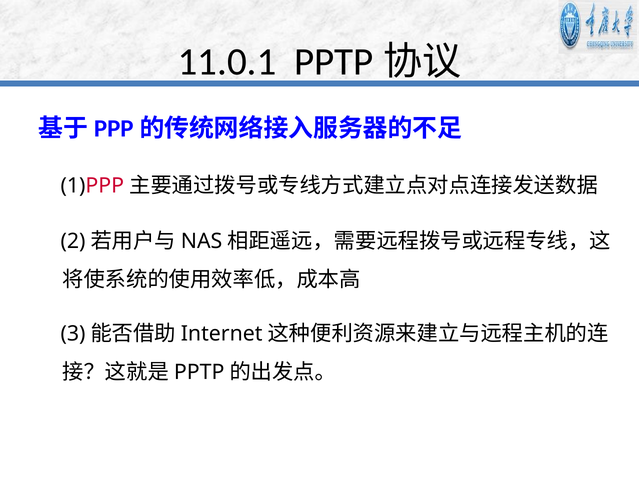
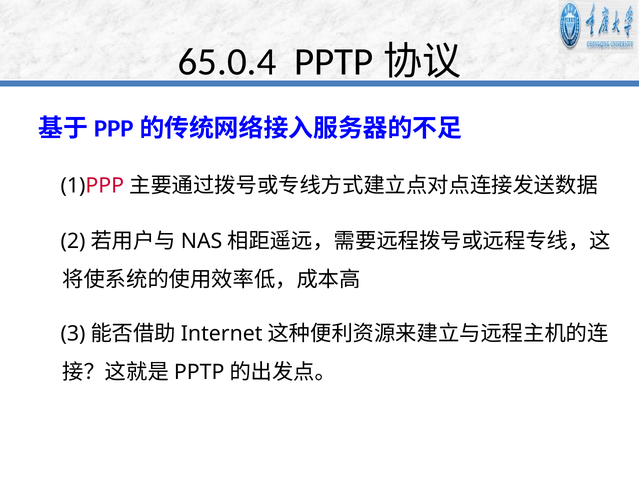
11.0.1: 11.0.1 -> 65.0.4 (227, 62)
